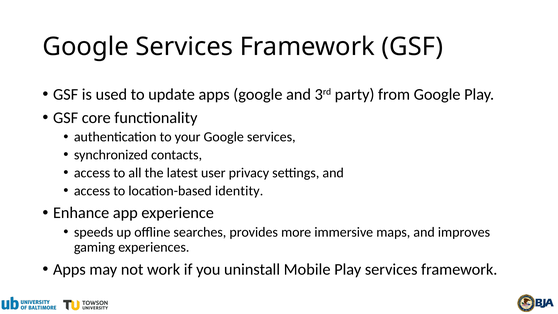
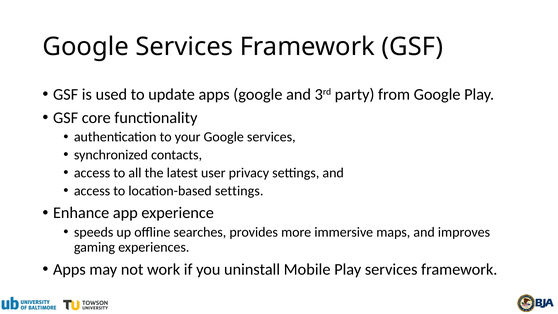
location-based identity: identity -> settings (239, 191)
